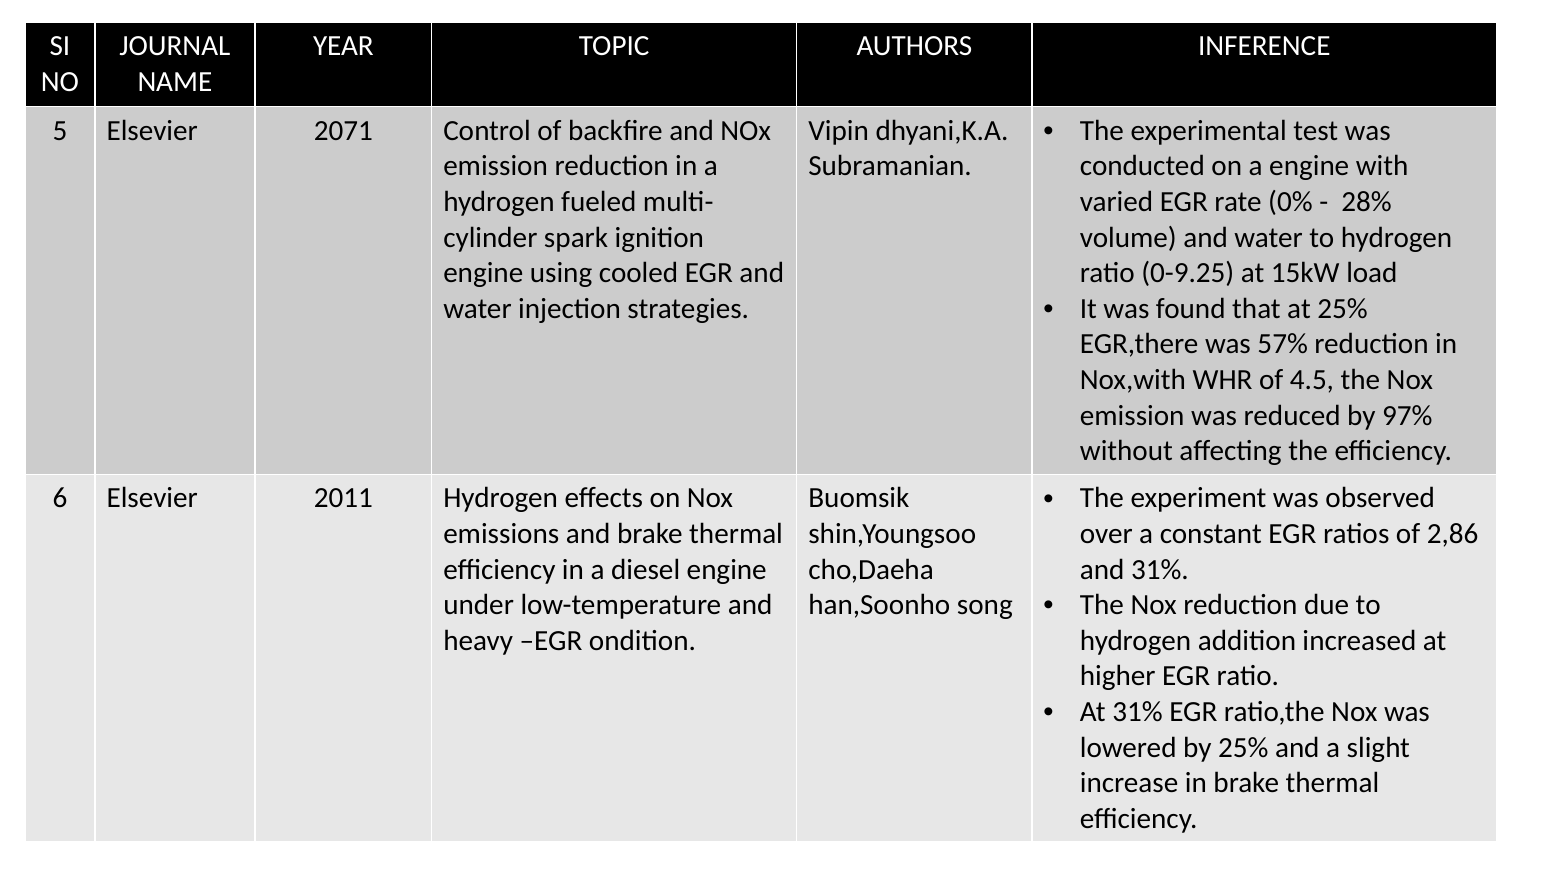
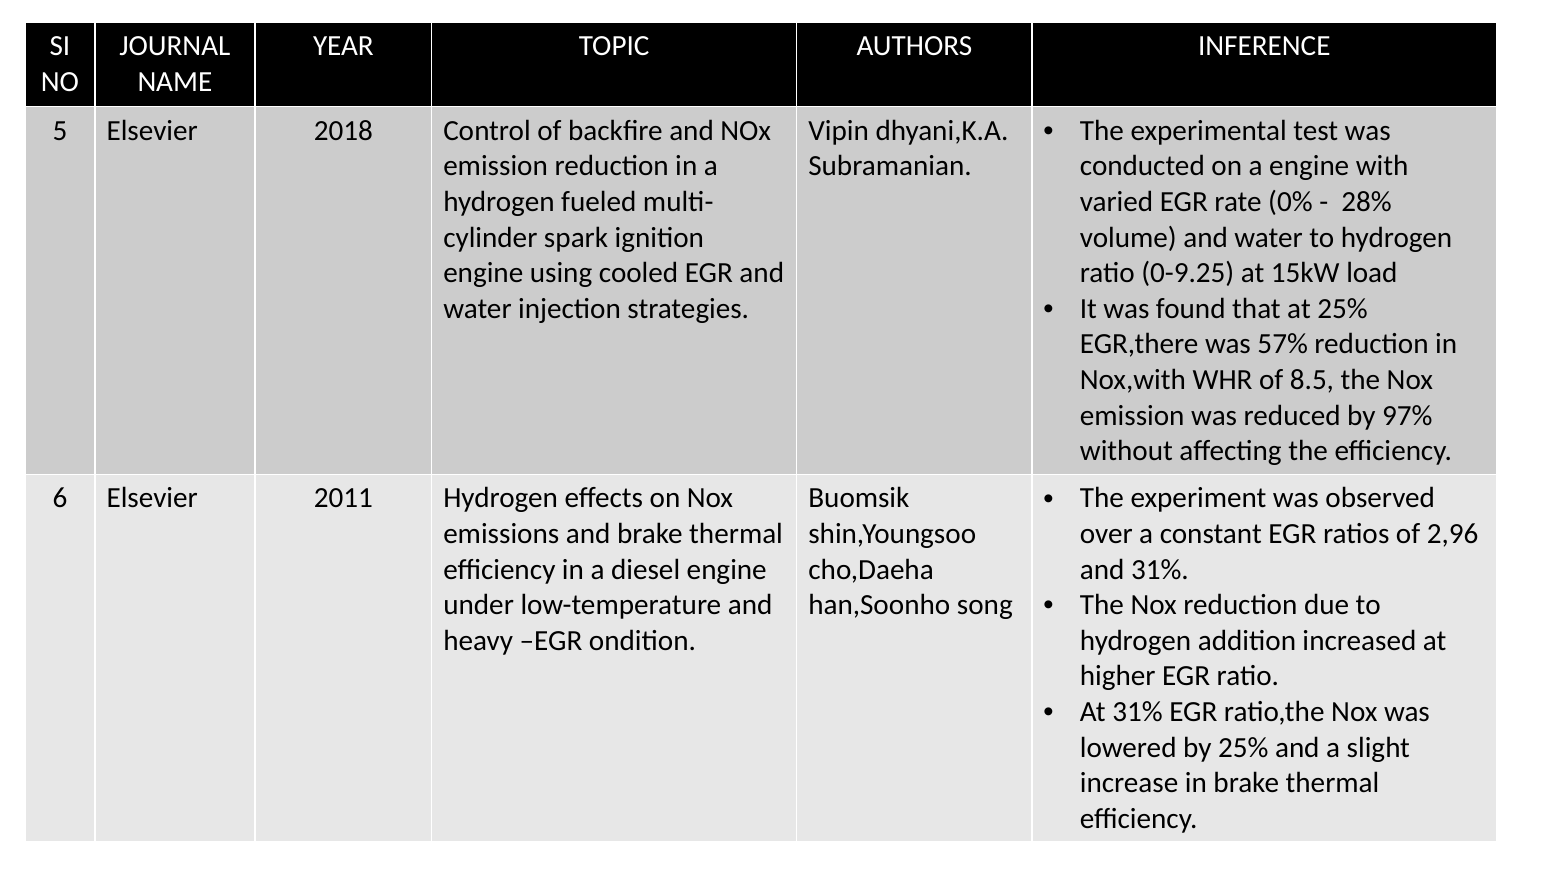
2071: 2071 -> 2018 (343, 131)
4.5: 4.5 -> 8.5 (1312, 380)
2,86: 2,86 -> 2,96 (1453, 534)
